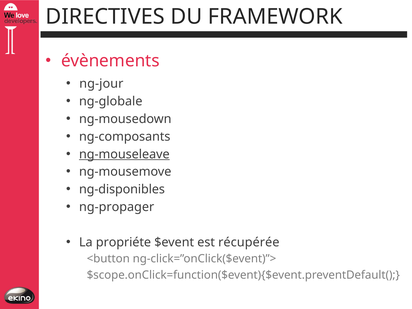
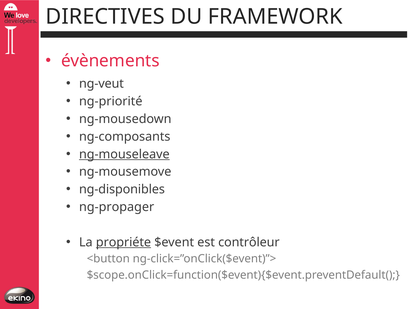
ng-jour: ng-jour -> ng-veut (101, 84)
ng-globale: ng-globale -> ng-priorité (111, 101)
propriéte underline: none -> present (123, 242)
récupérée: récupérée -> contrôleur (249, 242)
